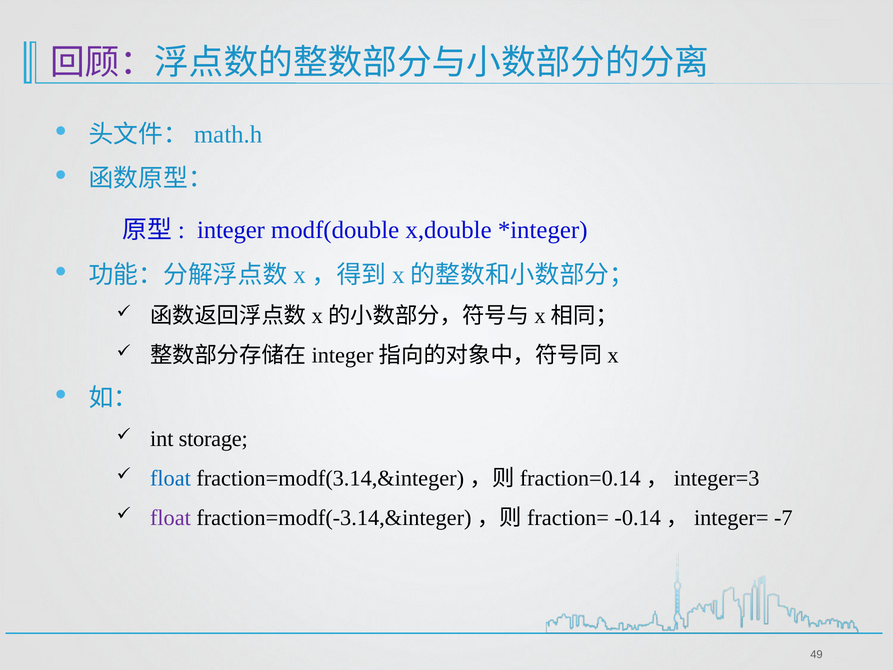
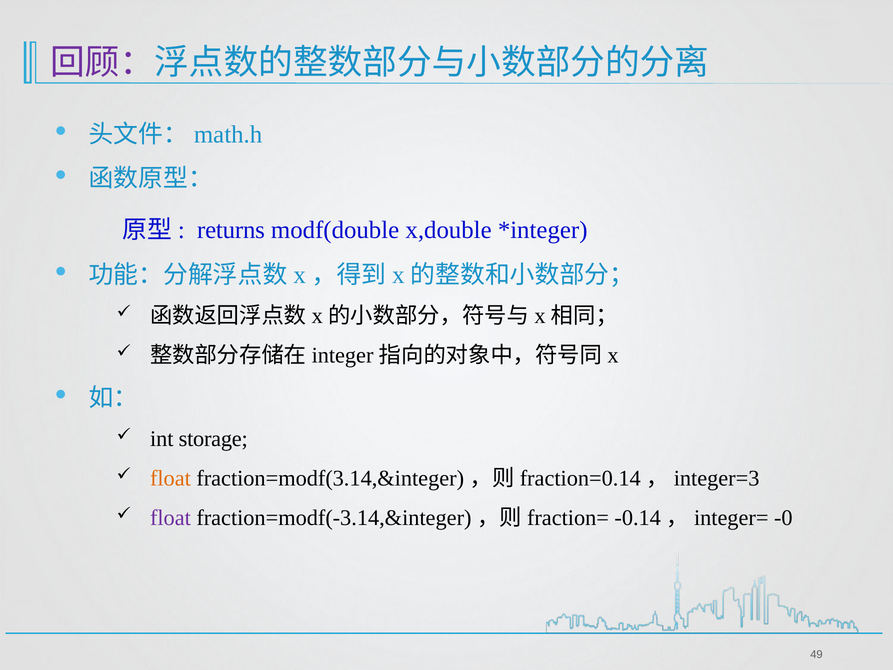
integer: integer -> returns (231, 230)
float colour: blue -> orange (170, 478)
-7: -7 -> -0 (783, 518)
